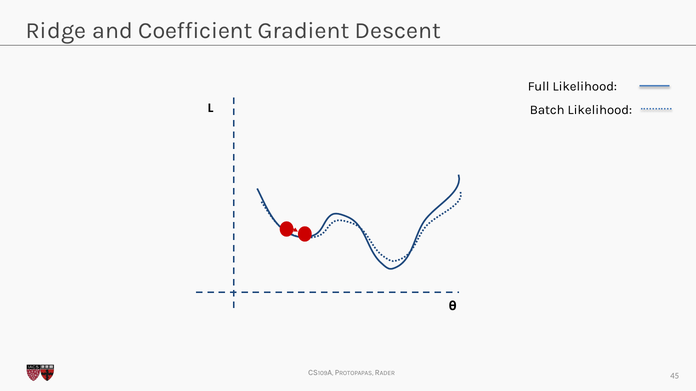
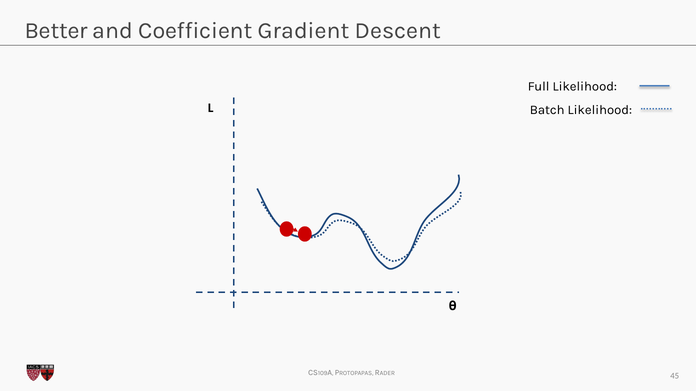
Ridge: Ridge -> Better (56, 30)
